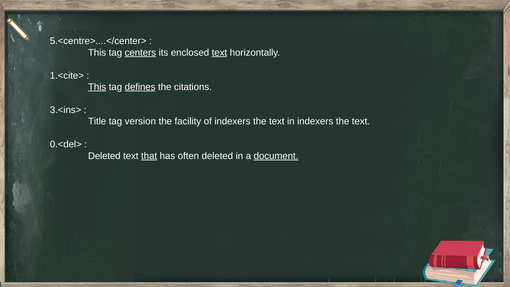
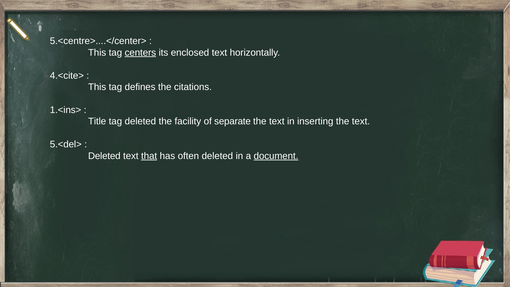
text underline: present -> none (219, 53)
1.<cite>: 1.<cite> -> 4.<cite> (67, 75)
This underline: present -> none (97, 87)
defines underline: present -> none (140, 87)
3.<ins>: 3.<ins> -> 1.<ins> (66, 110)
tag version: version -> deleted (140, 121)
of indexers: indexers -> separate (233, 121)
in indexers: indexers -> inserting (315, 121)
0.<del>: 0.<del> -> 5.<del> (66, 144)
